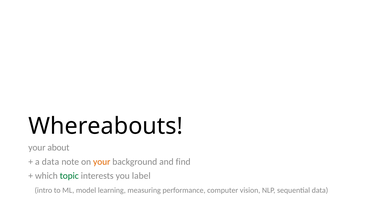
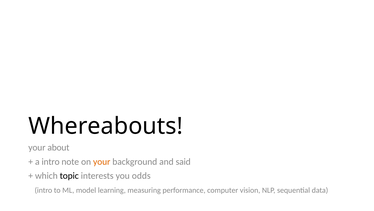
a data: data -> intro (51, 161)
find: find -> said (183, 161)
topic colour: green -> black (69, 175)
label: label -> odds (141, 175)
